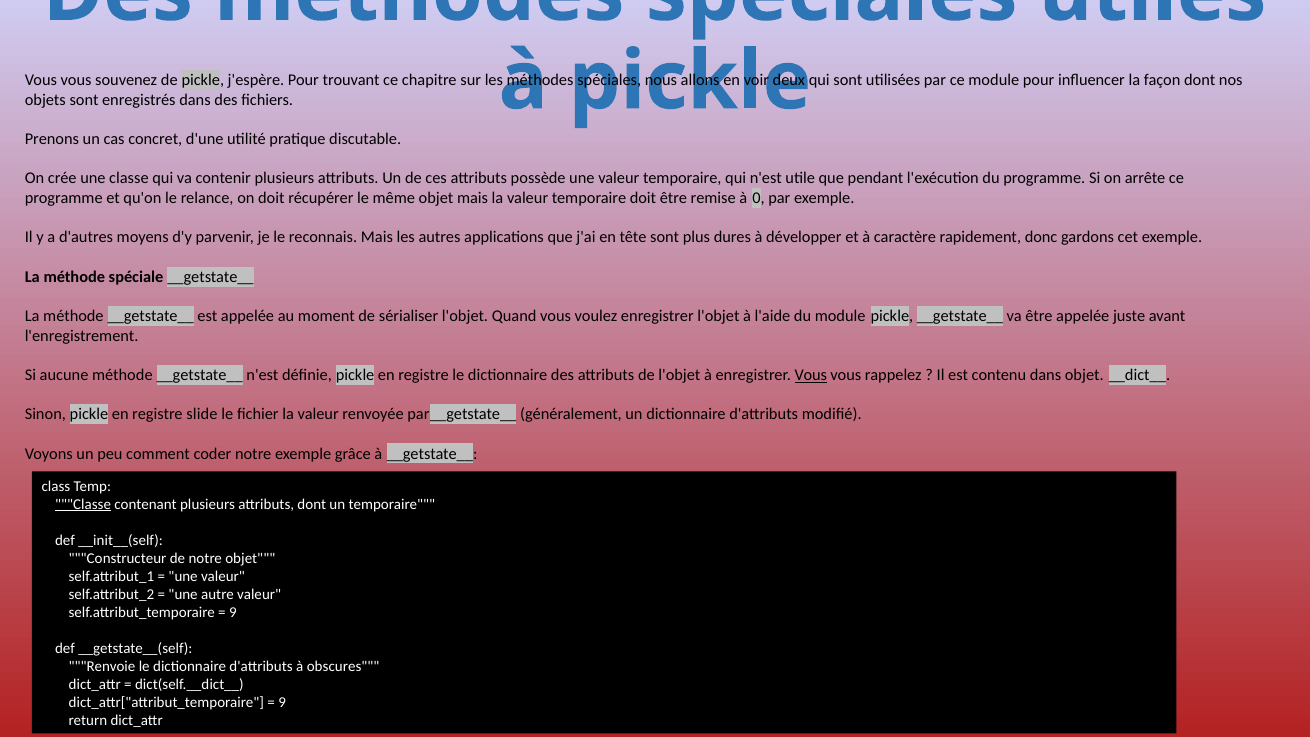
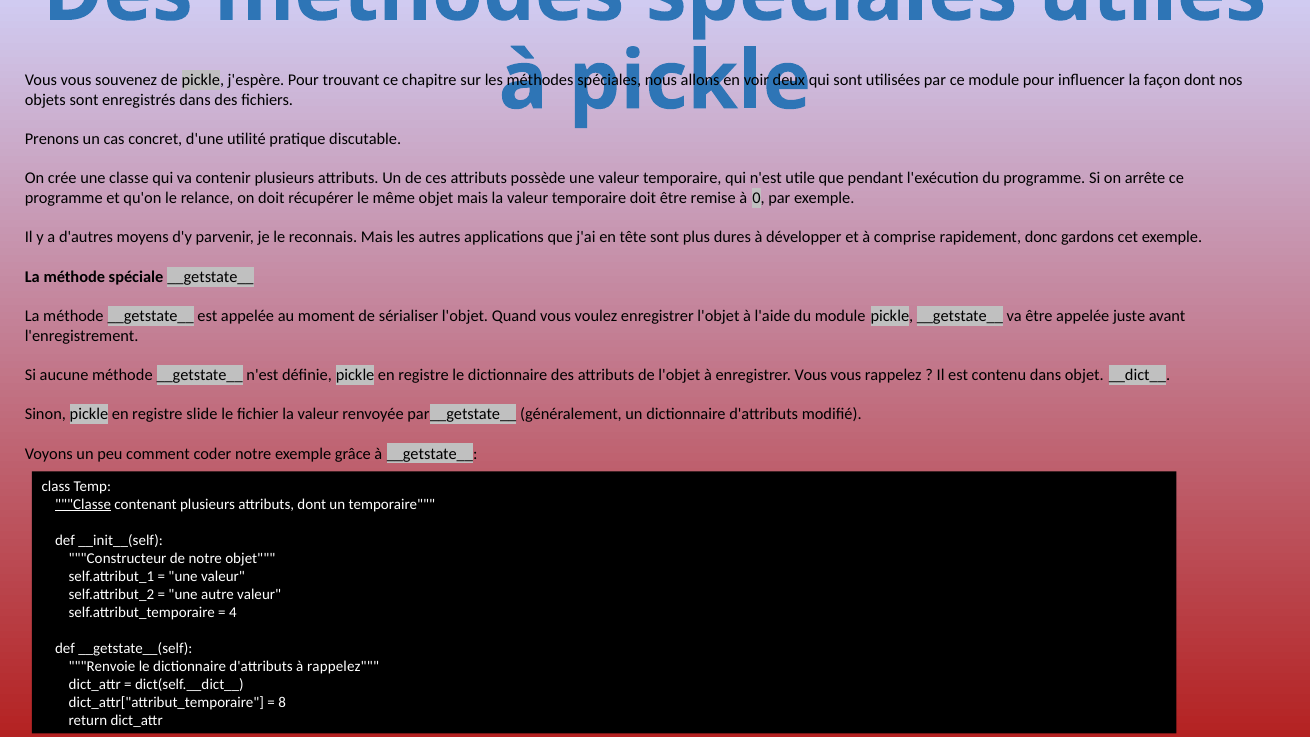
caractère: caractère -> comprise (905, 237)
Vous underline: present -> none (811, 375)
9: 9 -> 4 (233, 612)
à obscures: obscures -> rappelez (343, 666)
9: 9 -> 8 (282, 702)
